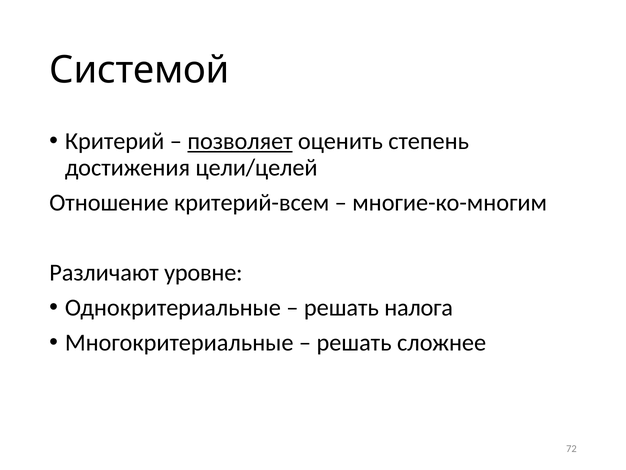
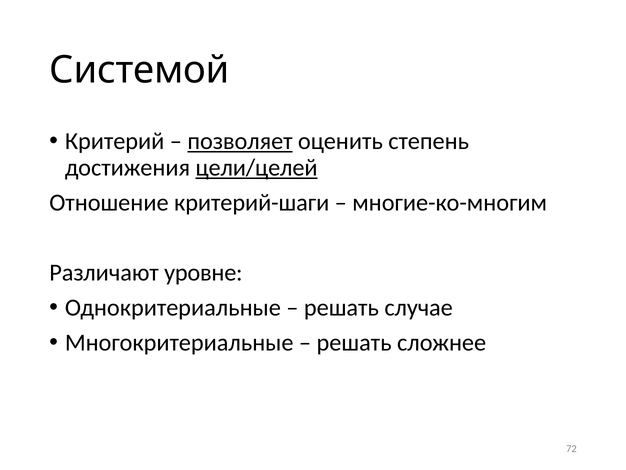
цели/целей underline: none -> present (257, 167)
критерий-всем: критерий-всем -> критерий-шаги (252, 202)
налога: налога -> случае (419, 307)
